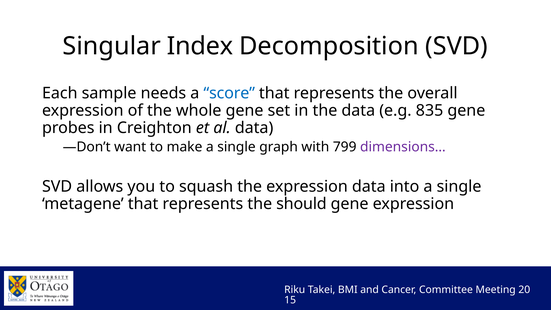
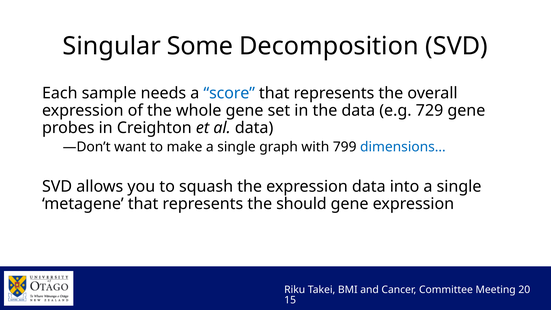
Index: Index -> Some (200, 46)
835: 835 -> 729 (430, 111)
dimensions… colour: purple -> blue (403, 147)
